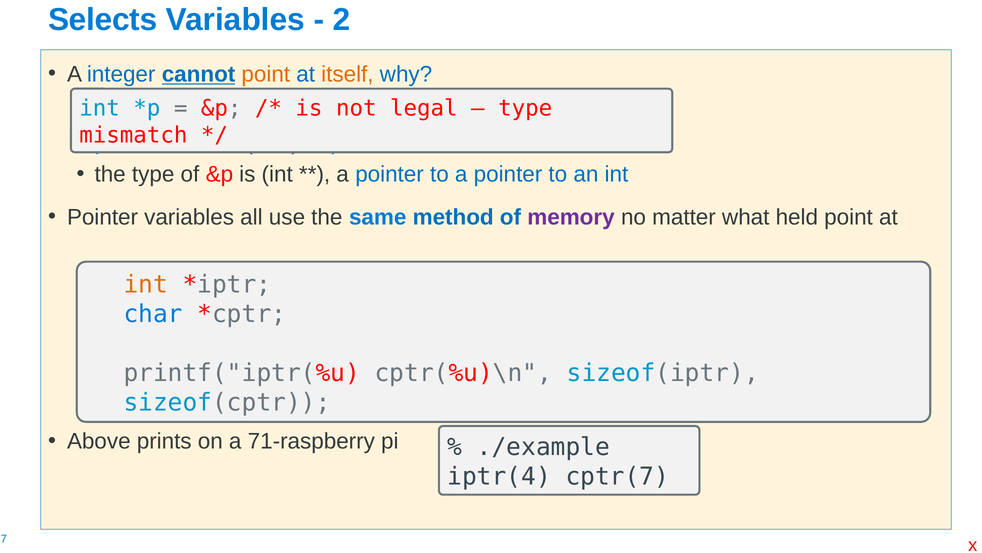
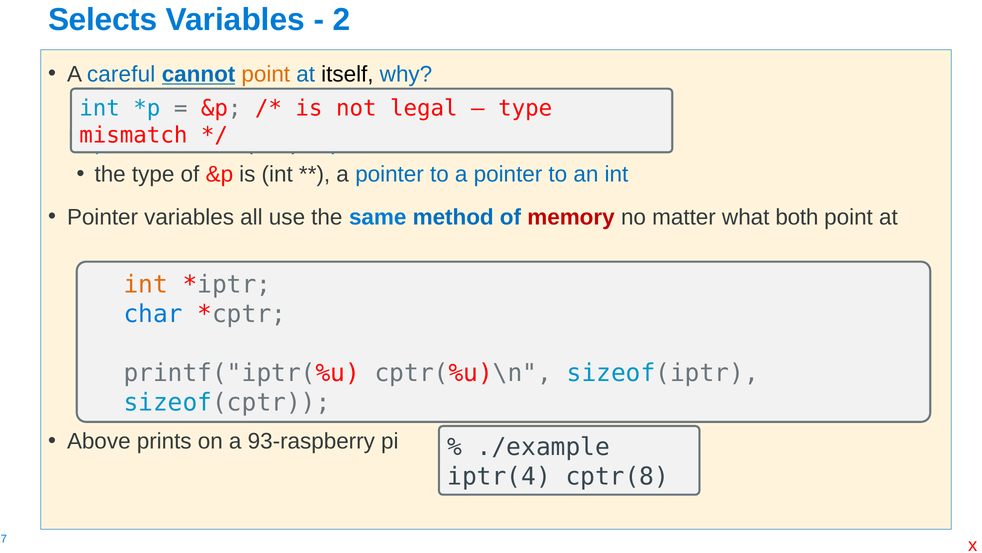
integer: integer -> careful (121, 74)
itself colour: orange -> black (347, 74)
memory colour: purple -> red (571, 217)
held: held -> both (797, 217)
71-raspberry: 71-raspberry -> 93-raspberry (311, 441)
cptr(7: cptr(7 -> cptr(8 (617, 476)
